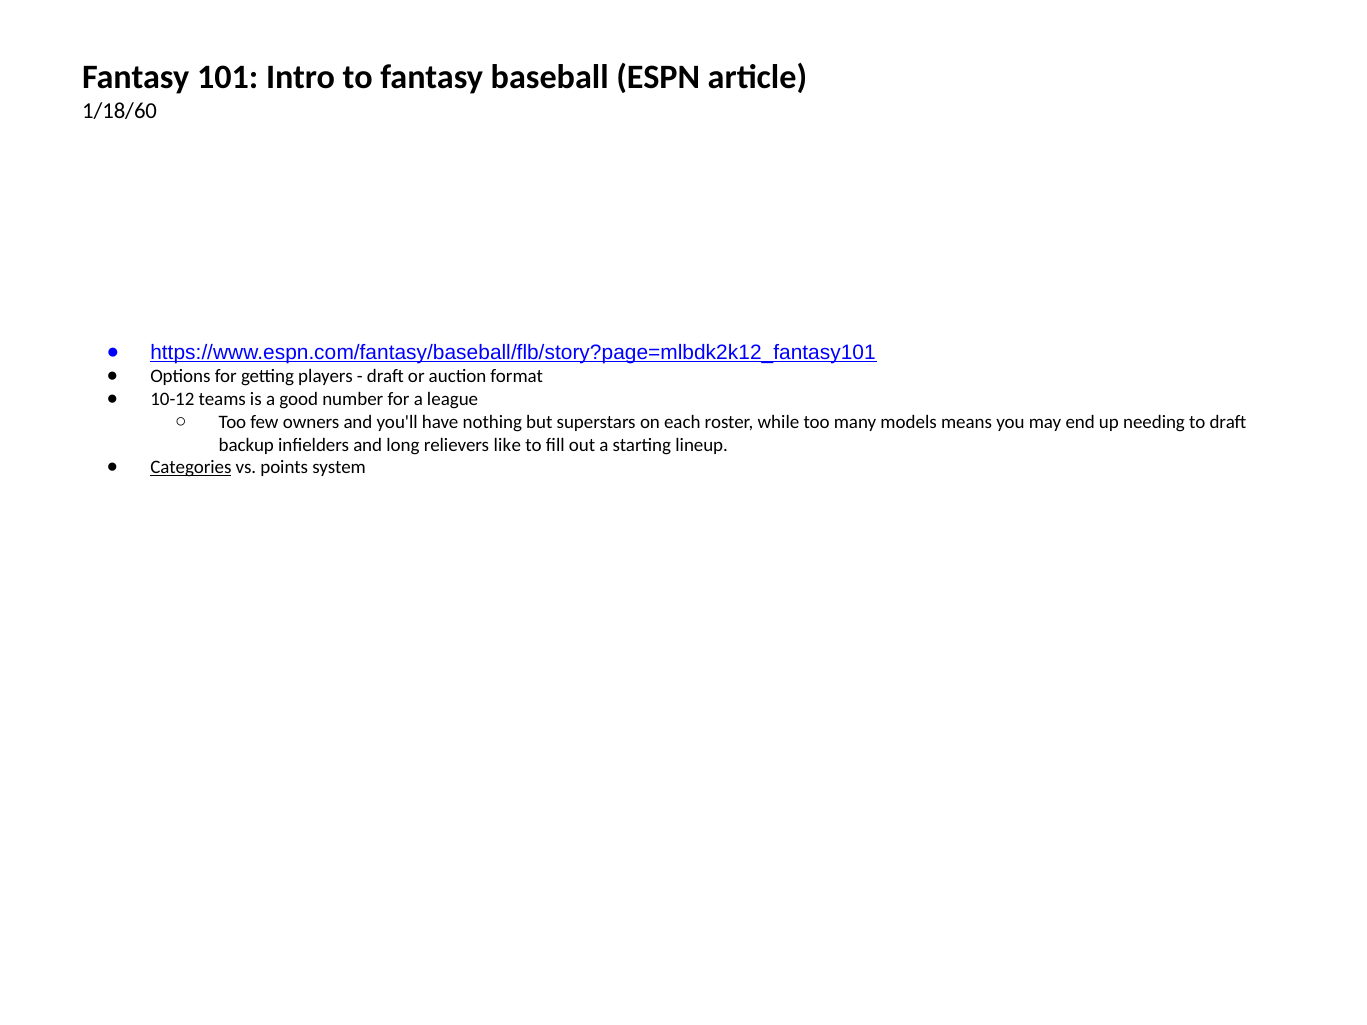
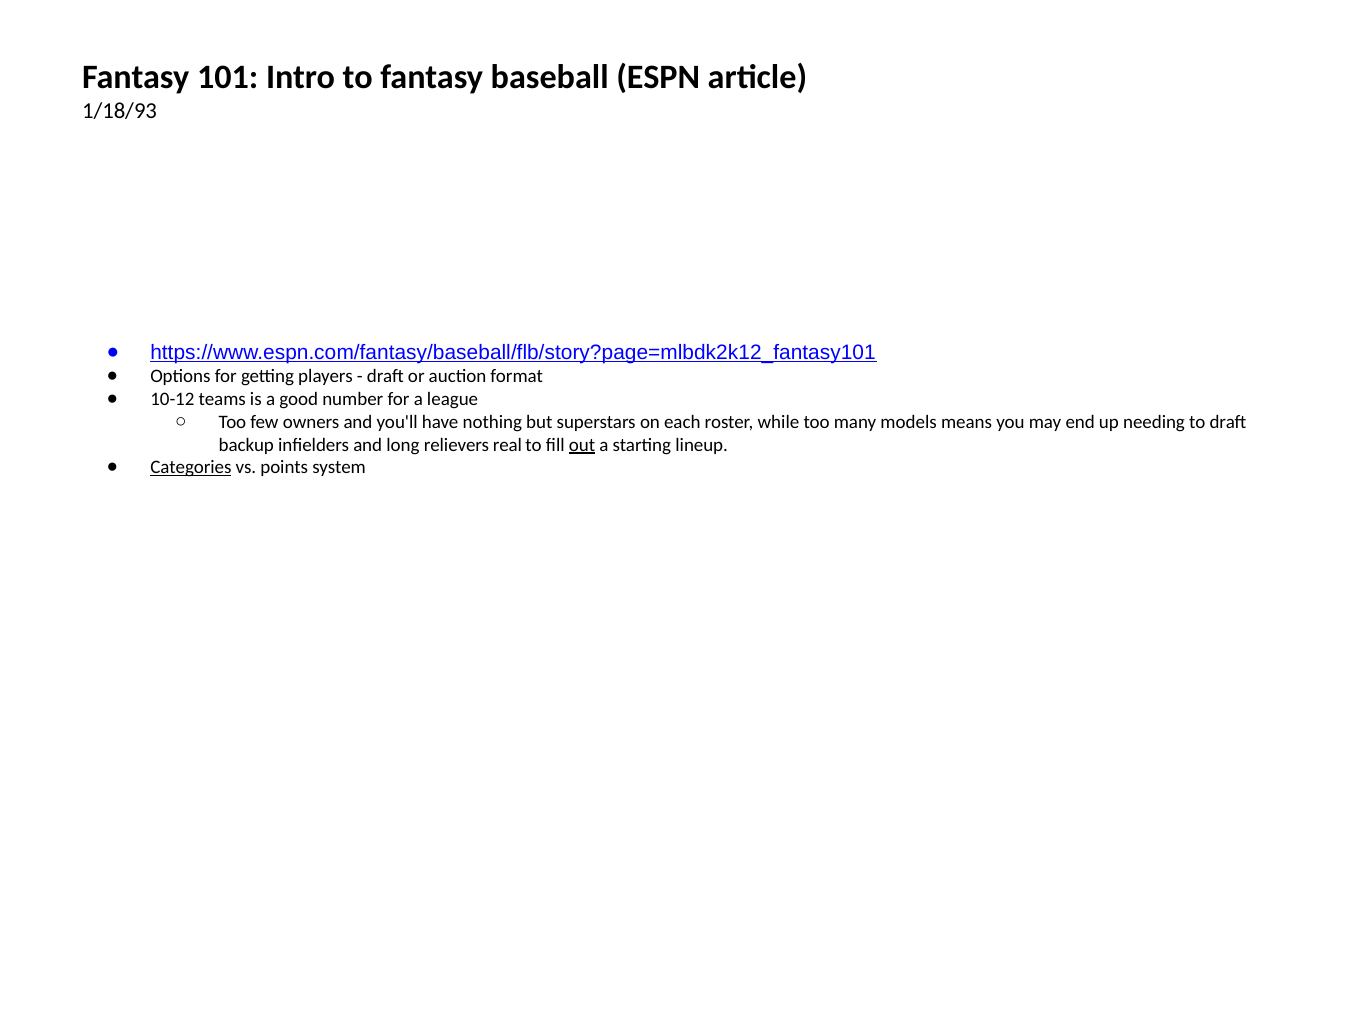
1/18/60: 1/18/60 -> 1/18/93 (120, 111)
like: like -> real (507, 445)
out underline: none -> present (582, 445)
